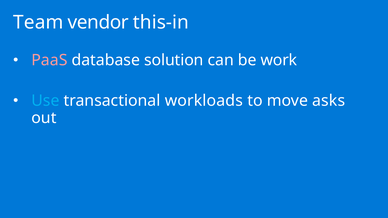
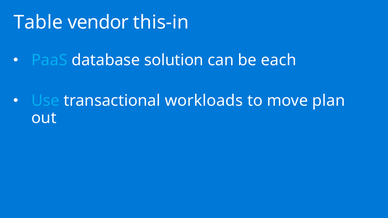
Team: Team -> Table (38, 22)
PaaS colour: pink -> light blue (49, 60)
work: work -> each (279, 60)
asks: asks -> plan (329, 101)
